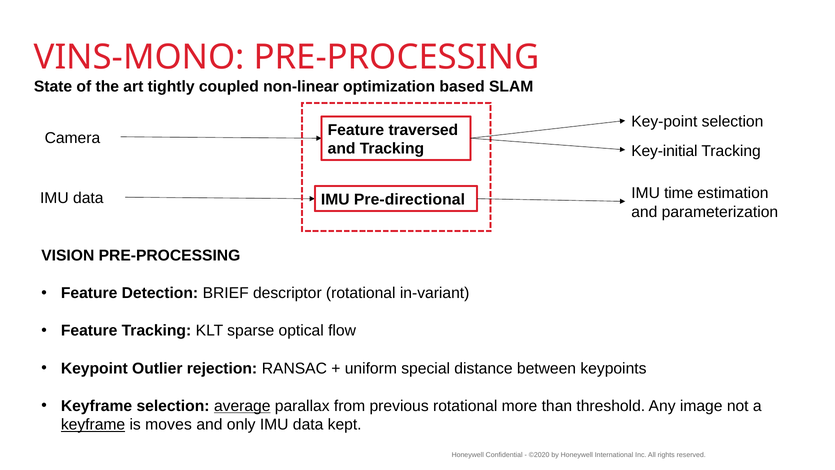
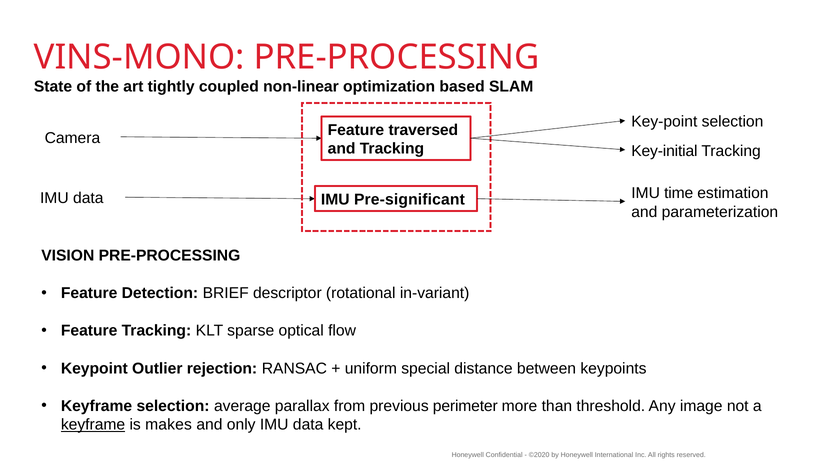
Pre-directional: Pre-directional -> Pre-significant (409, 200)
average underline: present -> none (242, 406)
previous rotational: rotational -> perimeter (465, 406)
moves: moves -> makes (169, 425)
